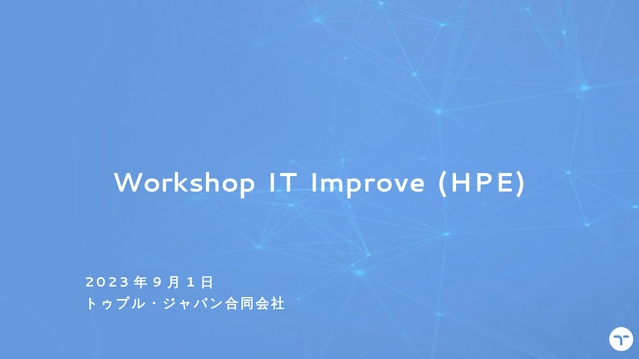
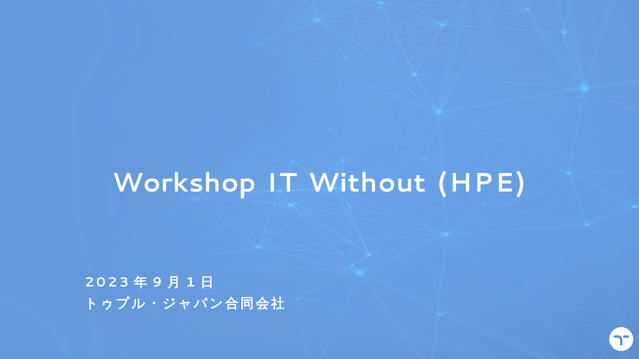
Improve: Improve -> Without (367, 183)
